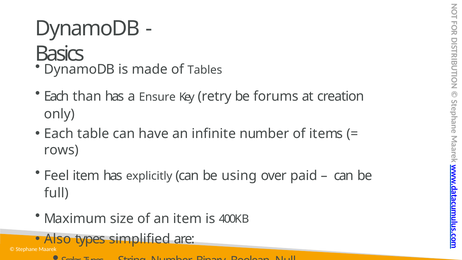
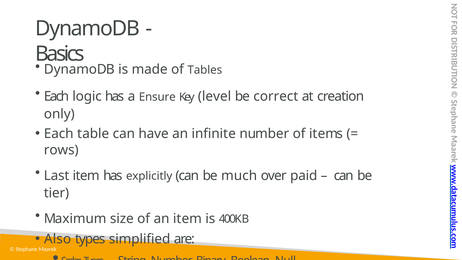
than: than -> logic (87, 96)
retry: retry -> level (215, 96)
forums: forums -> correct (276, 96)
Feel: Feel -> Last (57, 175)
using: using -> much (239, 175)
full: full -> tier (56, 193)
